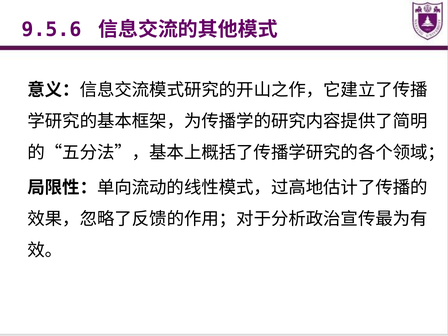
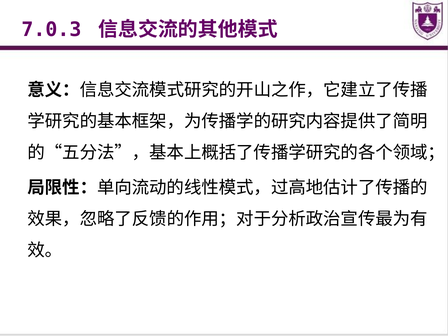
9.5.6: 9.5.6 -> 7.0.3 (51, 30)
